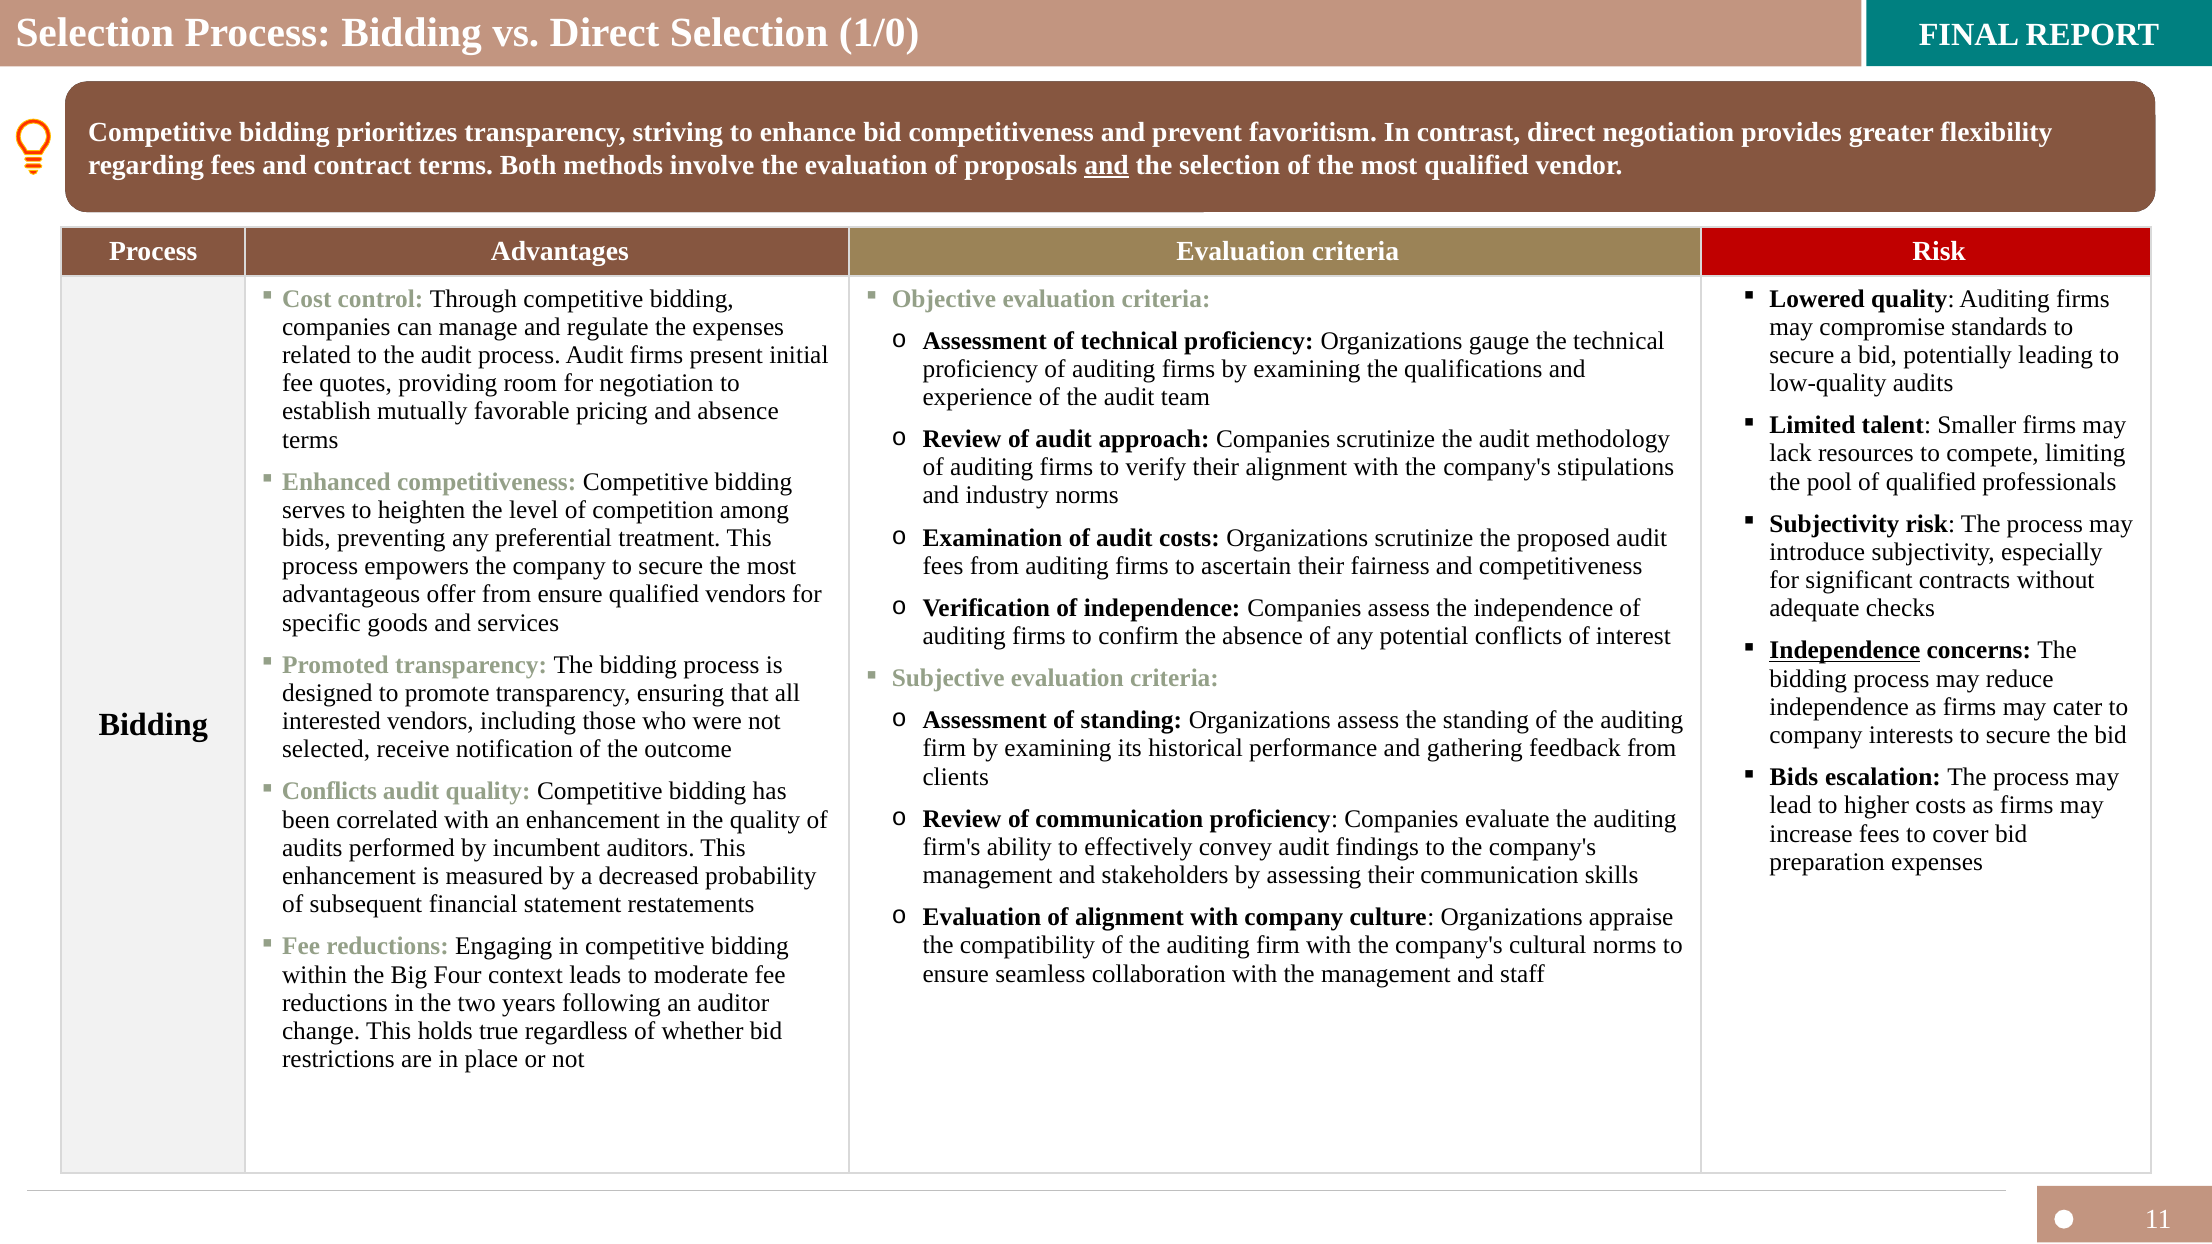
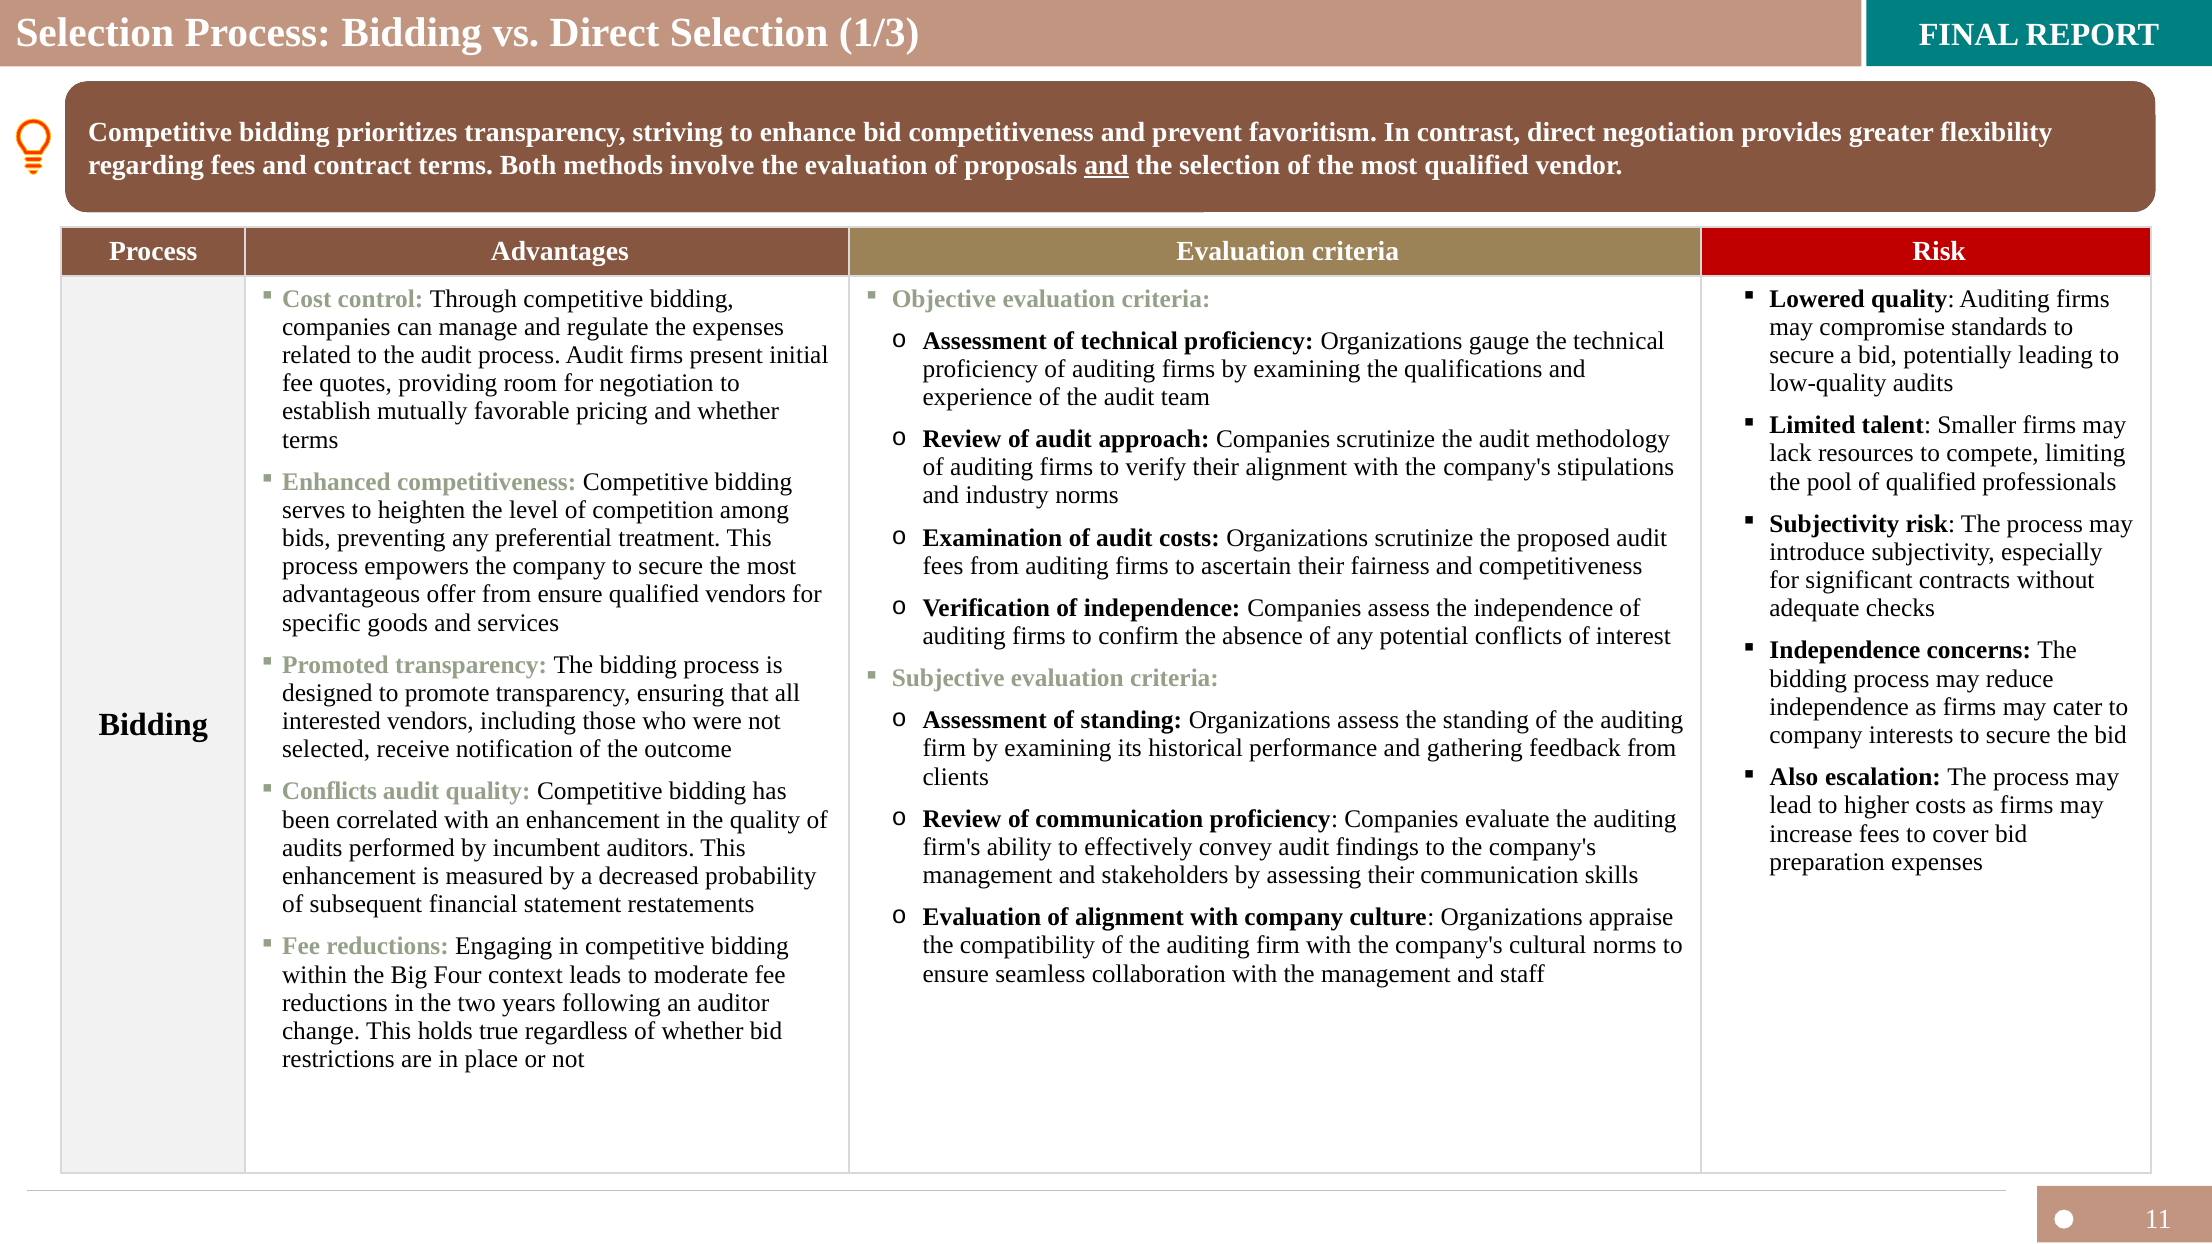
1/0: 1/0 -> 1/3 (879, 33)
and absence: absence -> whether (738, 412)
Independence underline: present -> none (1845, 651)
Bids: Bids -> Also (1794, 777)
